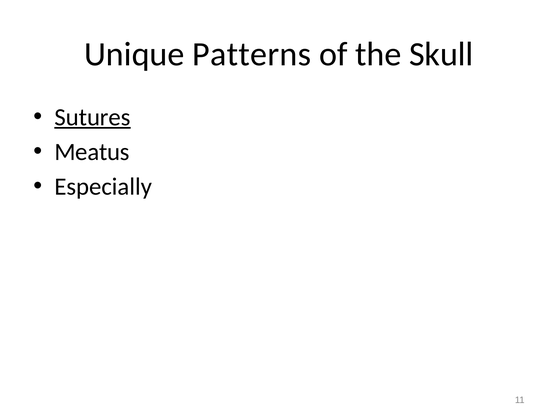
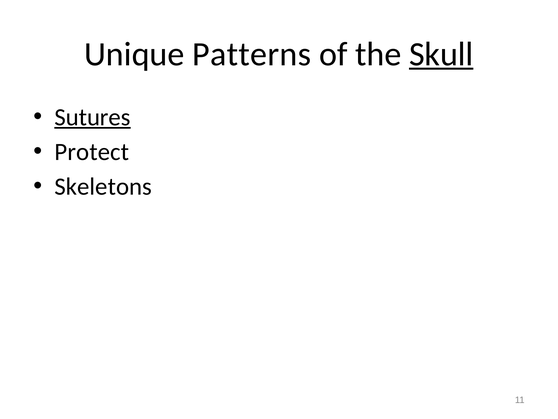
Skull underline: none -> present (441, 54)
Meatus: Meatus -> Protect (92, 152)
Especially: Especially -> Skeletons (103, 187)
